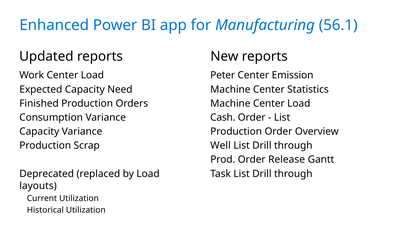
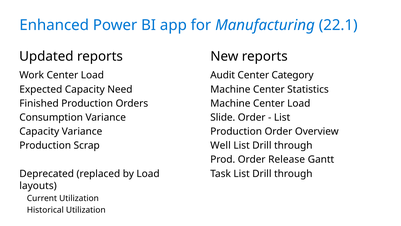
56.1: 56.1 -> 22.1 (338, 25)
Peter: Peter -> Audit (223, 75)
Emission: Emission -> Category (293, 75)
Cash: Cash -> Slide (223, 117)
